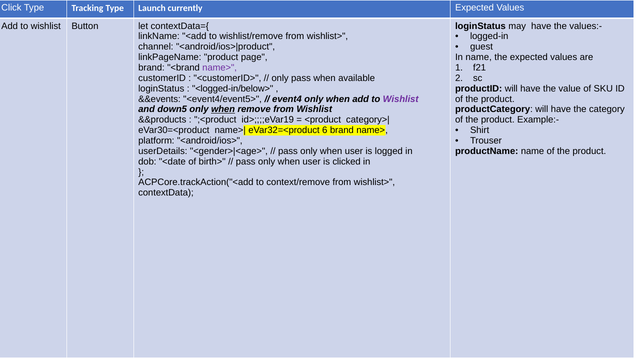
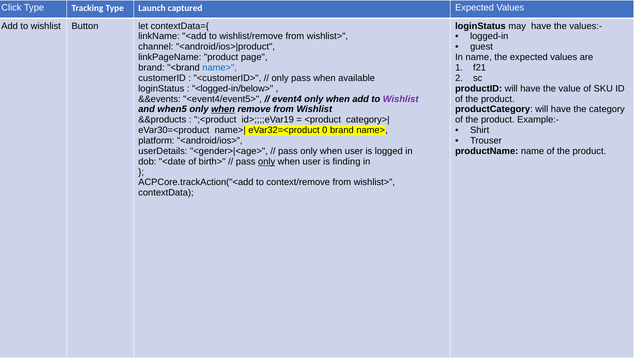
currently: currently -> captured (185, 8)
name> colour: purple -> blue (220, 68)
down5: down5 -> when5 (172, 109)
6: 6 -> 0 (325, 130)
only underline: none -> present (267, 162)
clicked: clicked -> finding (346, 162)
